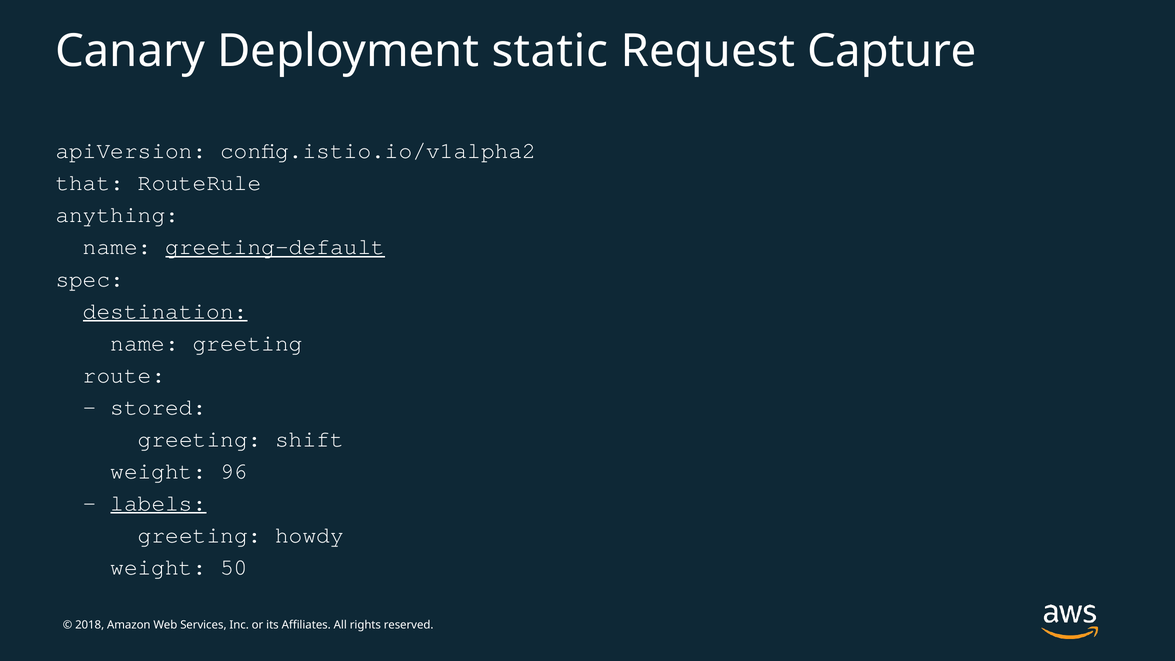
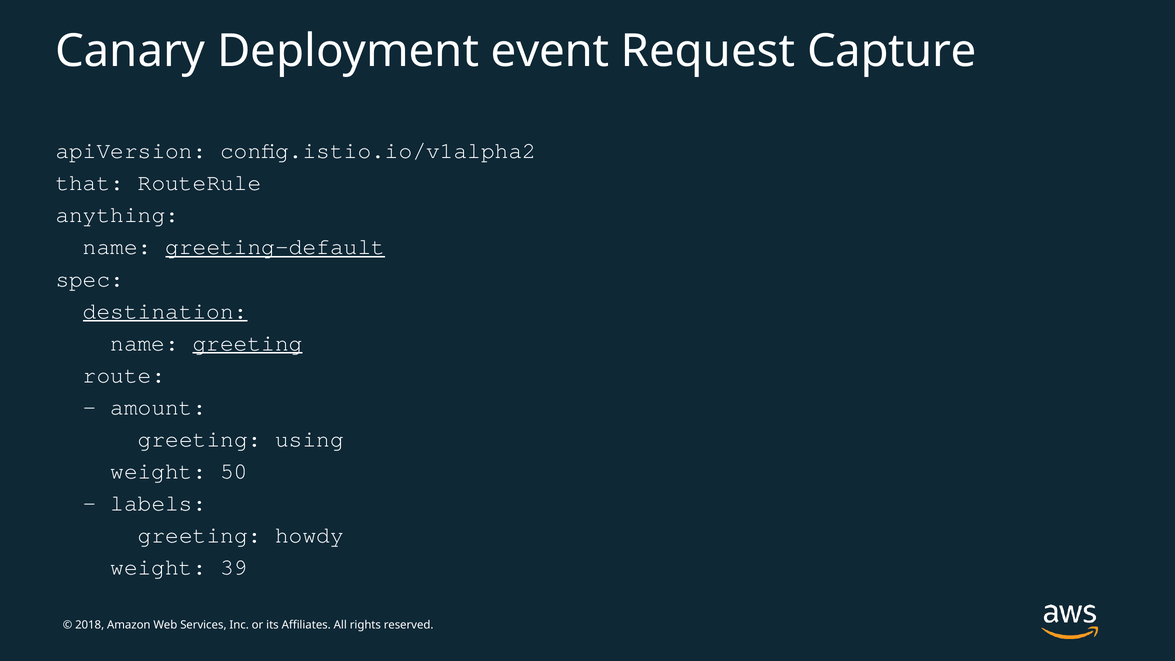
static: static -> event (550, 51)
greeting underline: none -> present (248, 343)
stored: stored -> amount (158, 407)
shift: shift -> using (310, 439)
96: 96 -> 50 (234, 471)
labels underline: present -> none (158, 503)
50: 50 -> 39 (234, 567)
